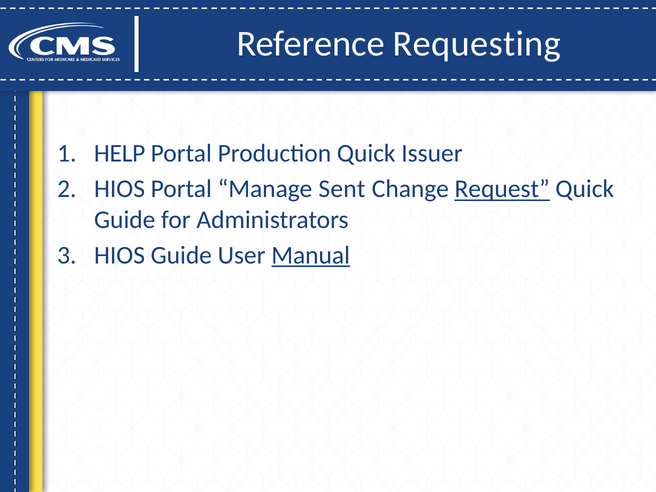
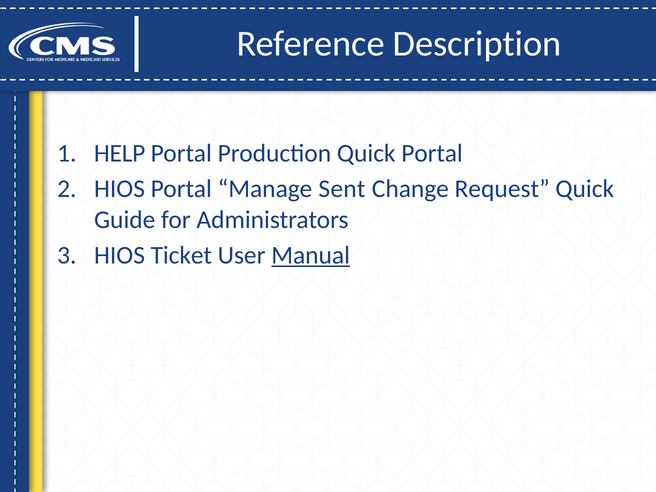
Requesting: Requesting -> Description (477, 44)
Quick Issuer: Issuer -> Portal (432, 153)
Request underline: present -> none (502, 189)
HIOS Guide: Guide -> Ticket (181, 255)
